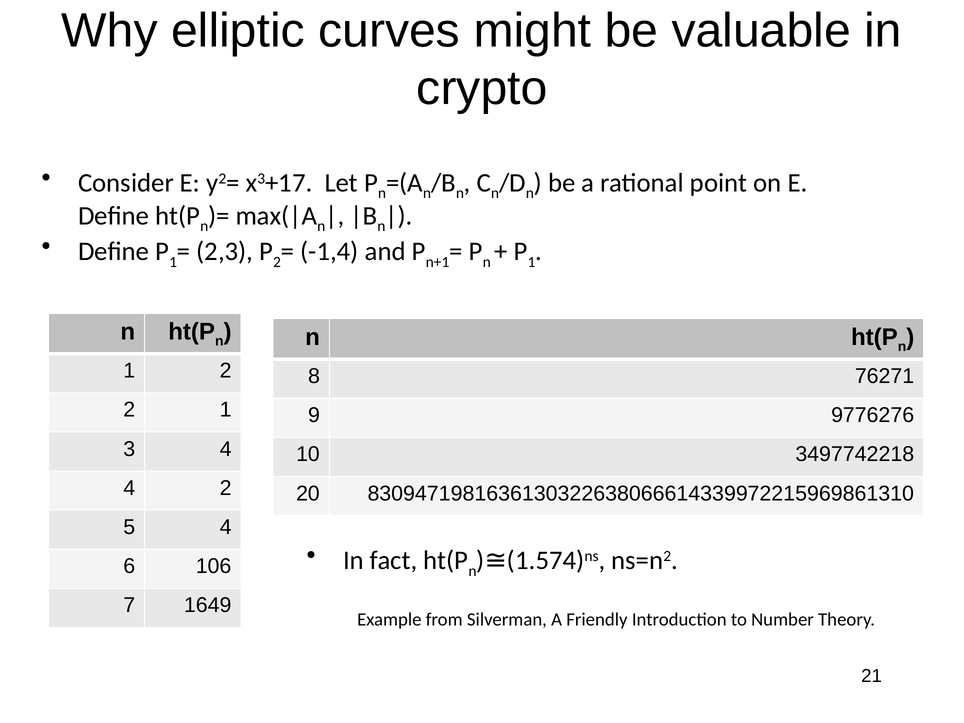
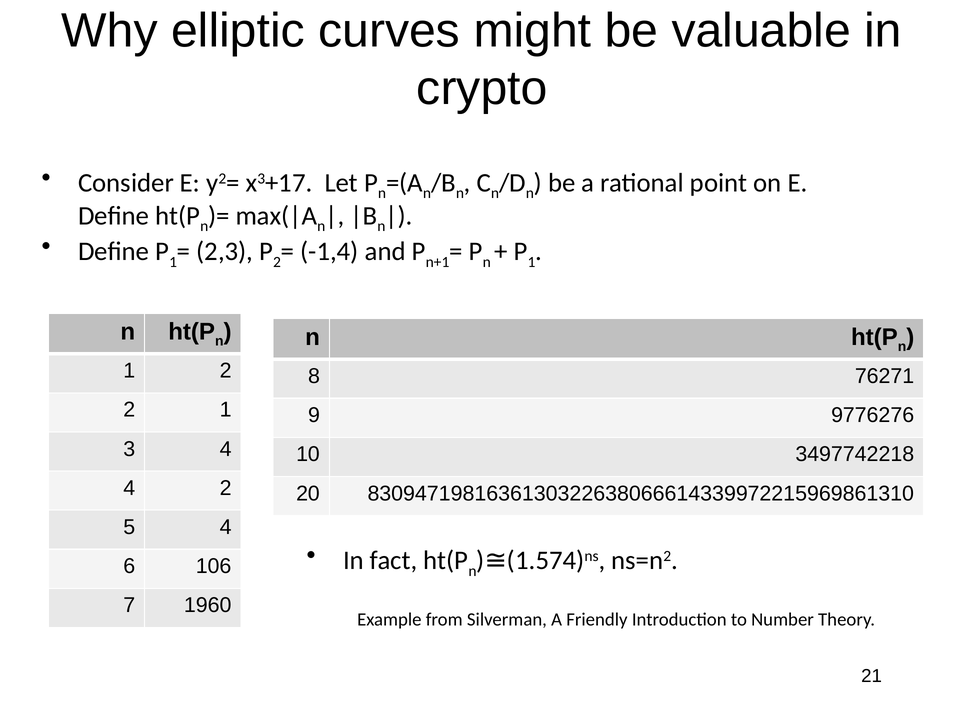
1649: 1649 -> 1960 (208, 605)
